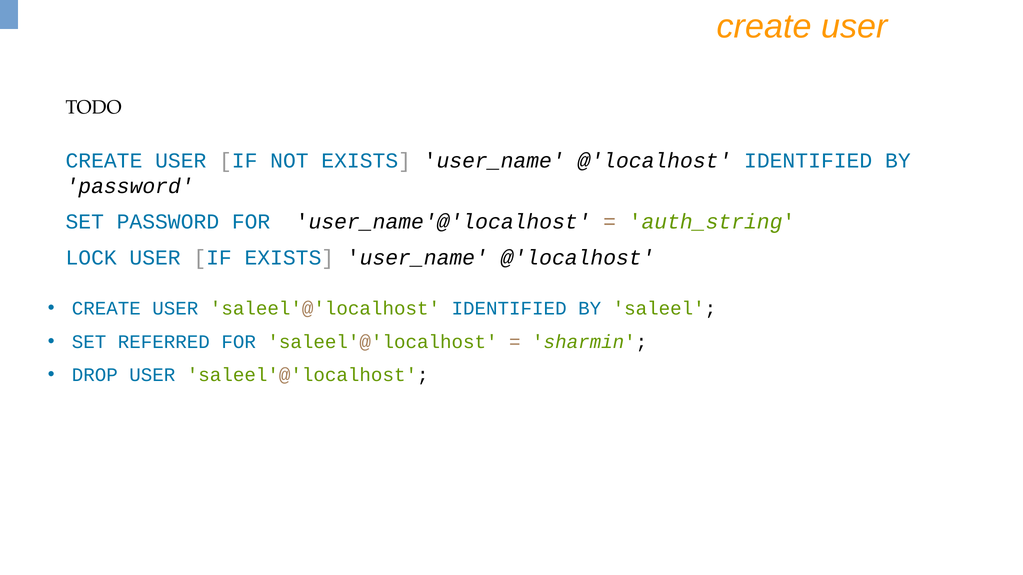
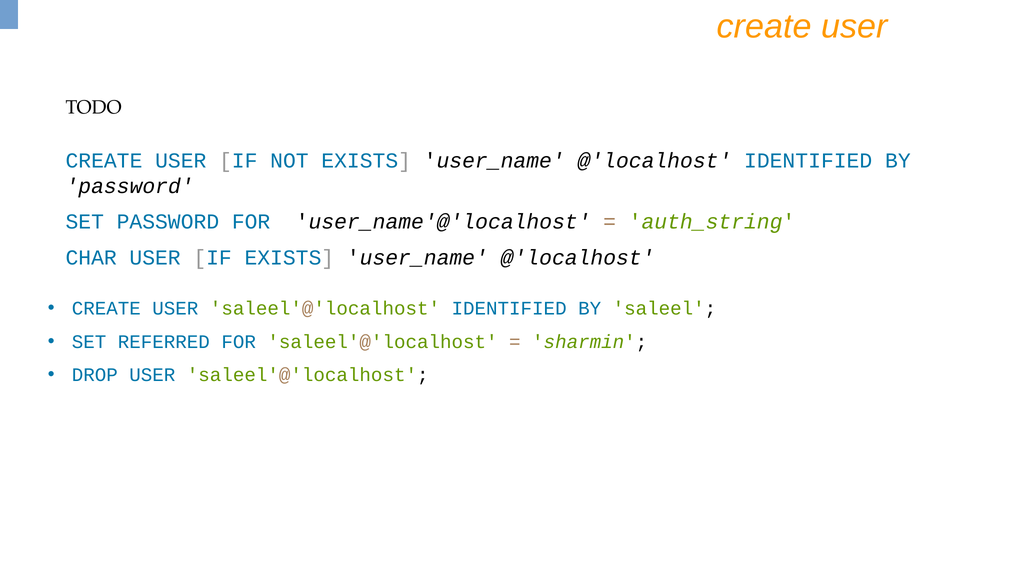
LOCK: LOCK -> CHAR (91, 258)
